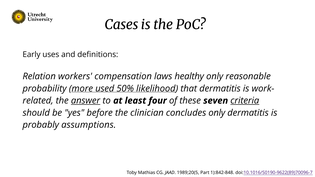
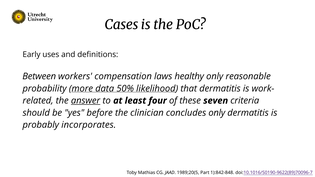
Relation: Relation -> Between (39, 76)
used: used -> data (105, 89)
criteria underline: present -> none (245, 101)
assumptions: assumptions -> incorporates (89, 125)
